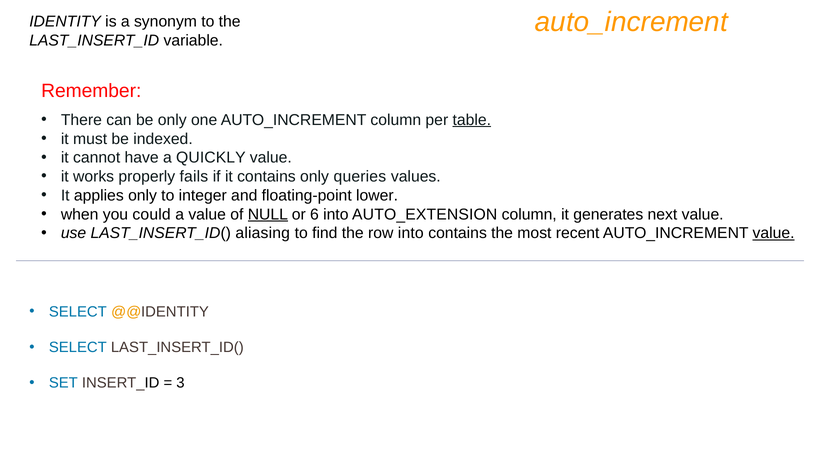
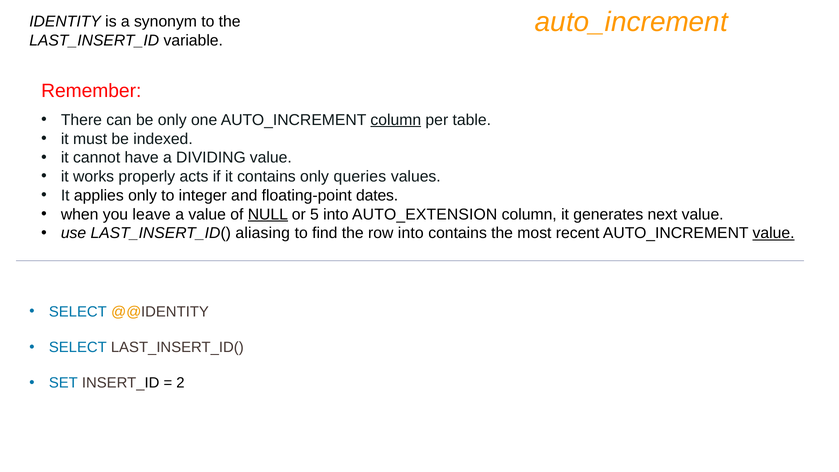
column underline: none -> present (396, 120)
table underline: present -> none (472, 120)
QUICKLY: QUICKLY -> DIVIDING (211, 158)
fails: fails -> acts (194, 177)
lower: lower -> dates (377, 195)
could: could -> leave (152, 214)
6: 6 -> 5 (314, 214)
3: 3 -> 2 (180, 383)
